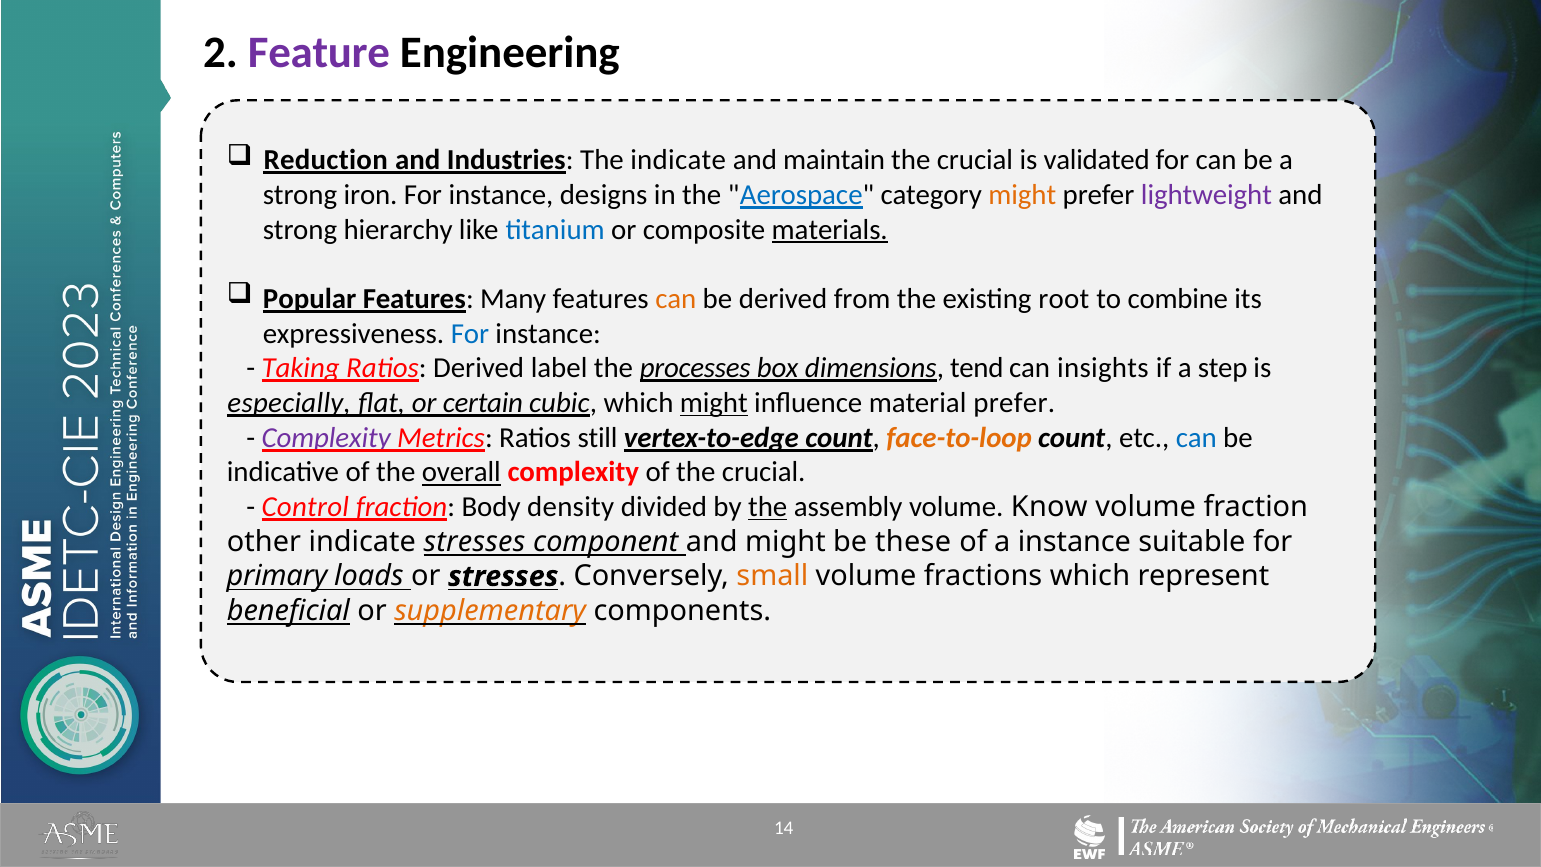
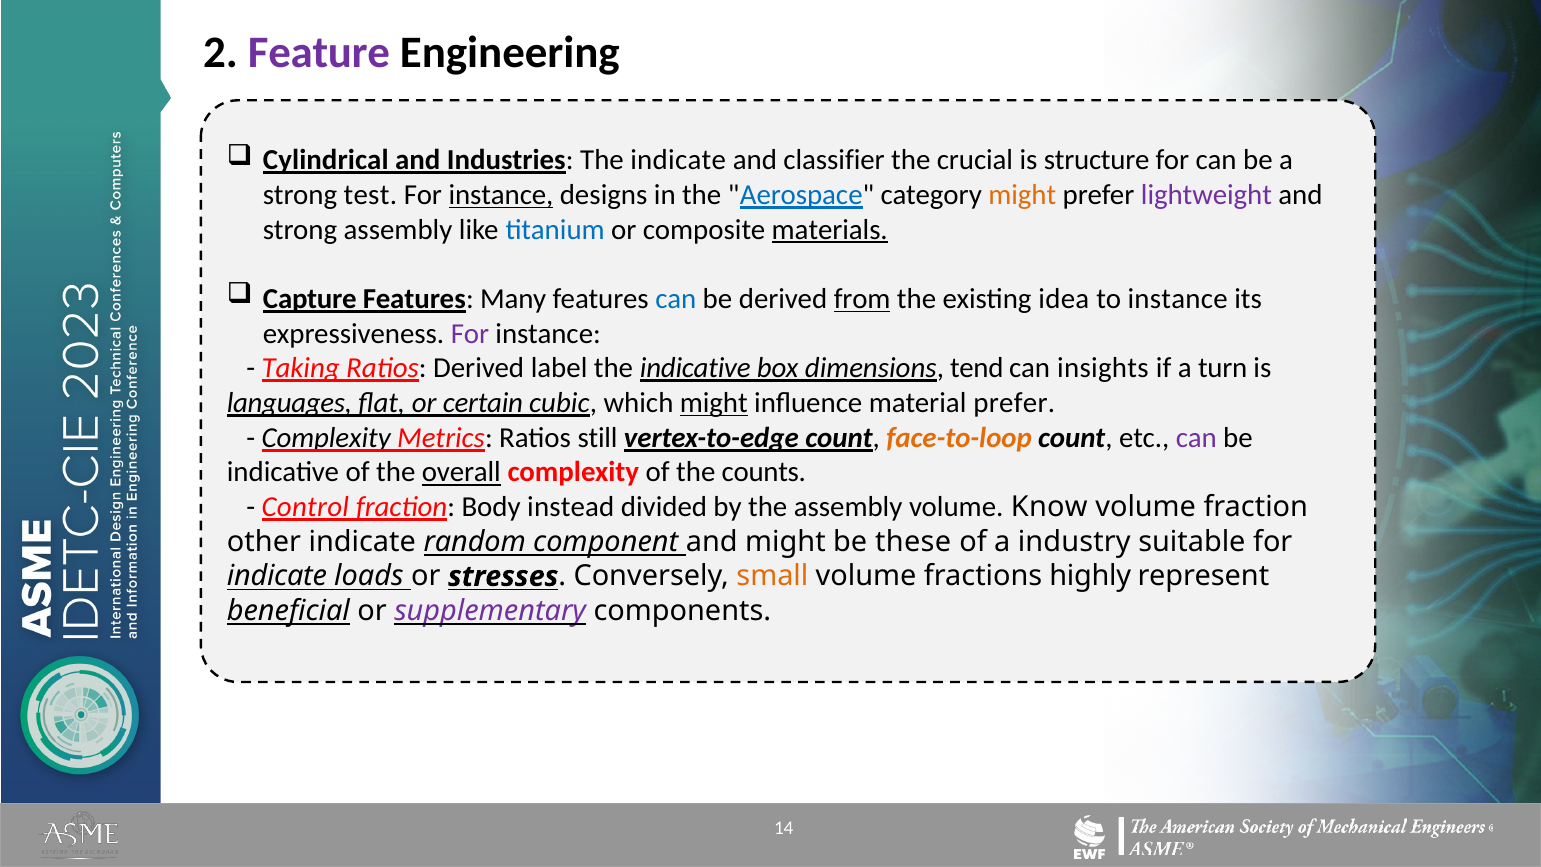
Reduction: Reduction -> Cylindrical (326, 160)
maintain: maintain -> classifier (834, 160)
validated: validated -> structure (1097, 160)
iron: iron -> test (370, 195)
instance underline: none -> present (501, 195)
strong hierarchy: hierarchy -> assembly (398, 230)
Popular: Popular -> Capture (310, 299)
can colour: orange -> blue (676, 299)
from underline: none -> present (862, 299)
root: root -> idea (1064, 299)
to combine: combine -> instance (1178, 299)
For colour: blue -> purple (470, 334)
the processes: processes -> indicative (695, 368)
step: step -> turn (1223, 368)
especially: especially -> languages (289, 403)
Complexity colour: purple -> black (326, 438)
can colour: blue -> purple (1196, 438)
of the crucial: crucial -> counts (764, 472)
density: density -> instead (571, 507)
the underline: present -> none (768, 507)
indicate stresses: stresses -> random (475, 542)
a instance: instance -> industry (1074, 542)
primary: primary -> indicate (277, 576)
fractions which: which -> highly (1090, 576)
supplementary colour: orange -> purple (490, 611)
